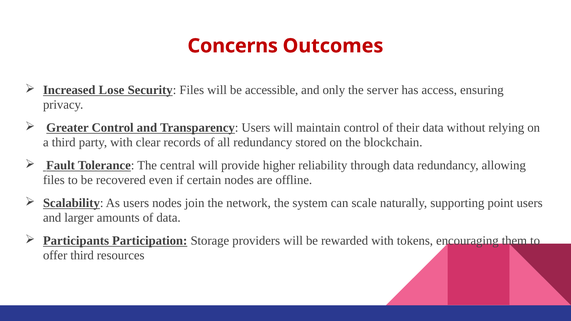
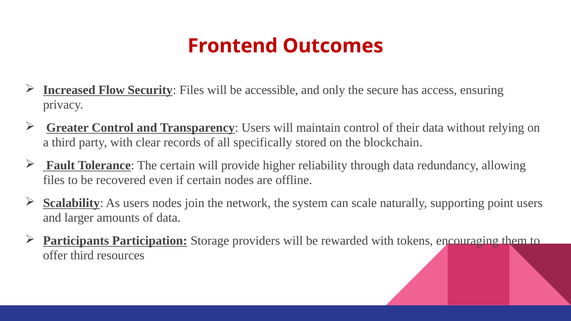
Concerns: Concerns -> Frontend (233, 46)
Lose: Lose -> Flow (112, 90)
server: server -> secure (383, 90)
all redundancy: redundancy -> specifically (263, 142)
The central: central -> certain (178, 165)
